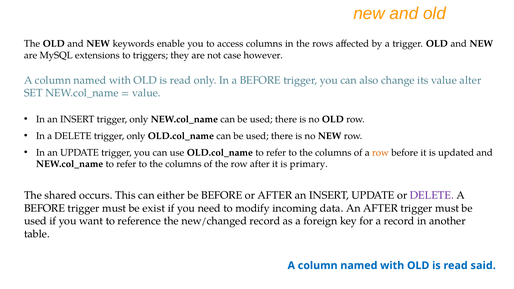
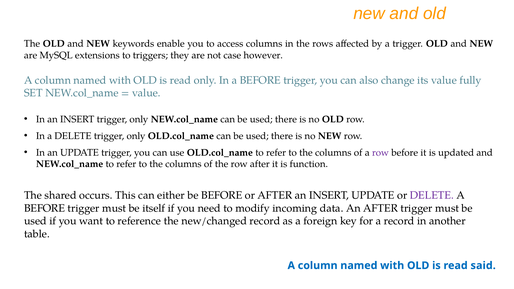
alter: alter -> fully (471, 80)
row colour: orange -> purple (381, 153)
primary: primary -> function (309, 164)
exist: exist -> itself (154, 208)
